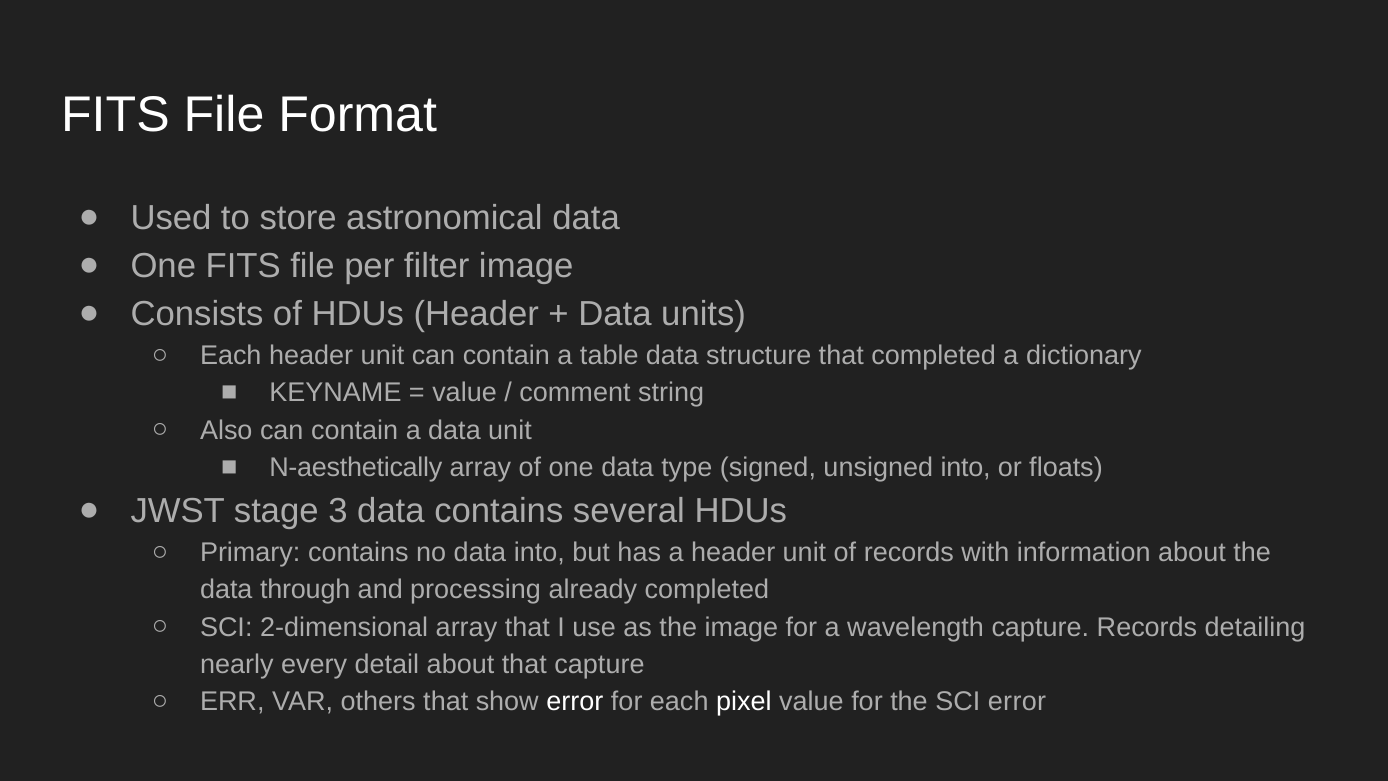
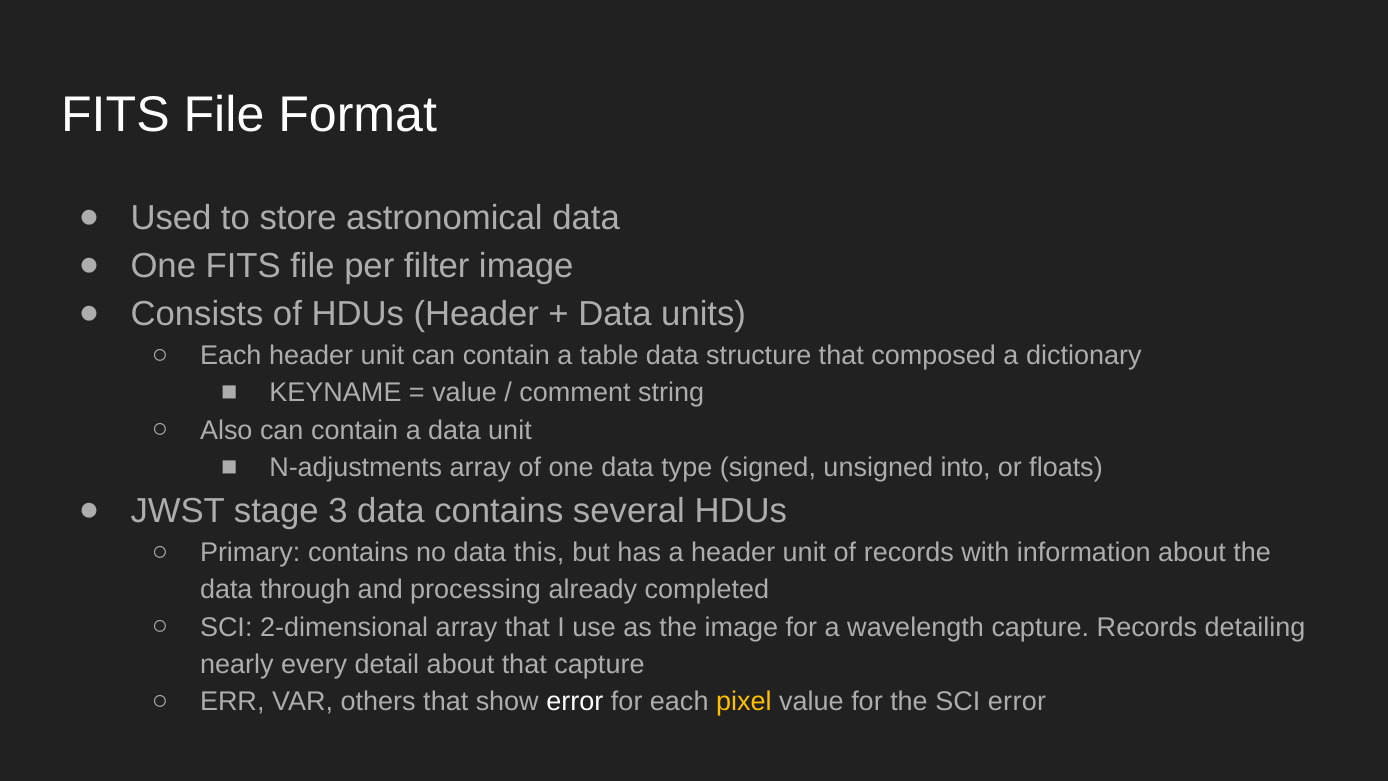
that completed: completed -> composed (934, 355)
N-aesthetically: N-aesthetically -> N-adjustments (356, 467)
data into: into -> this (539, 553)
pixel colour: white -> yellow (744, 702)
